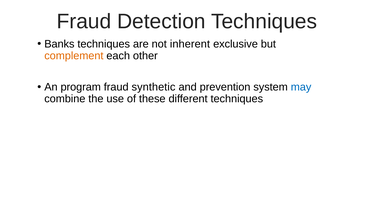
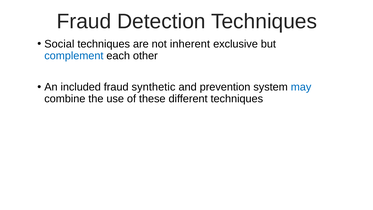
Banks: Banks -> Social (59, 44)
complement colour: orange -> blue (74, 56)
program: program -> included (81, 87)
